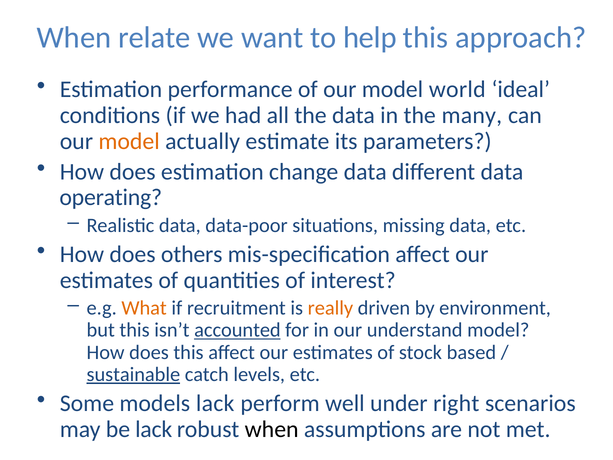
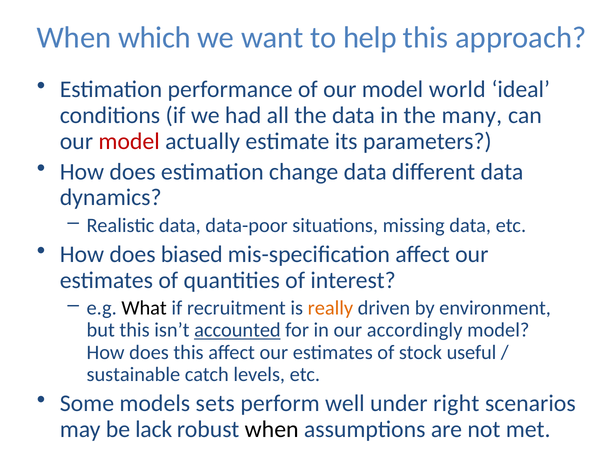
relate: relate -> which (154, 38)
model colour: orange -> red (129, 141)
operating: operating -> dynamics (111, 197)
others: others -> biased (192, 254)
What colour: orange -> black (144, 308)
understand: understand -> accordingly (415, 330)
based: based -> useful (472, 352)
sustainable underline: present -> none (133, 374)
models lack: lack -> sets (215, 403)
